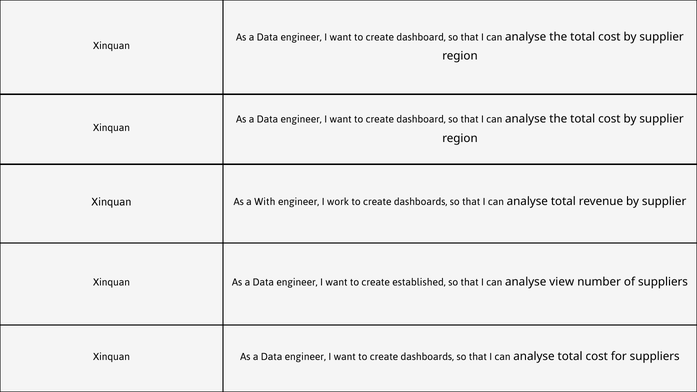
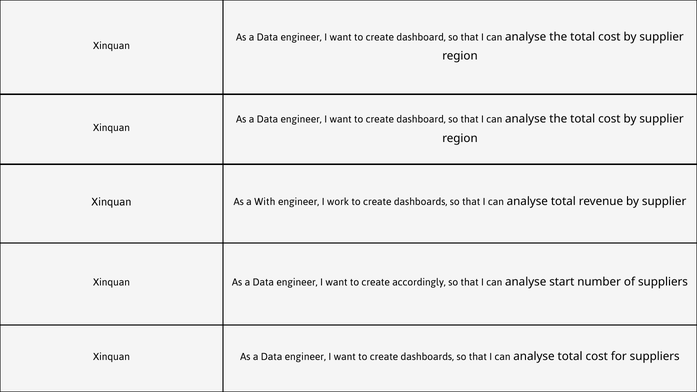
established: established -> accordingly (419, 282)
view: view -> start (562, 282)
